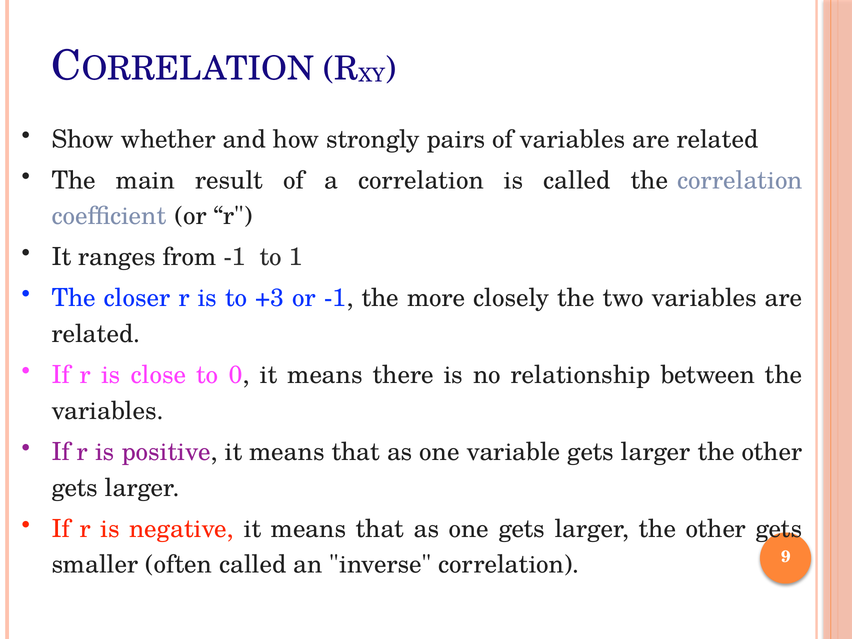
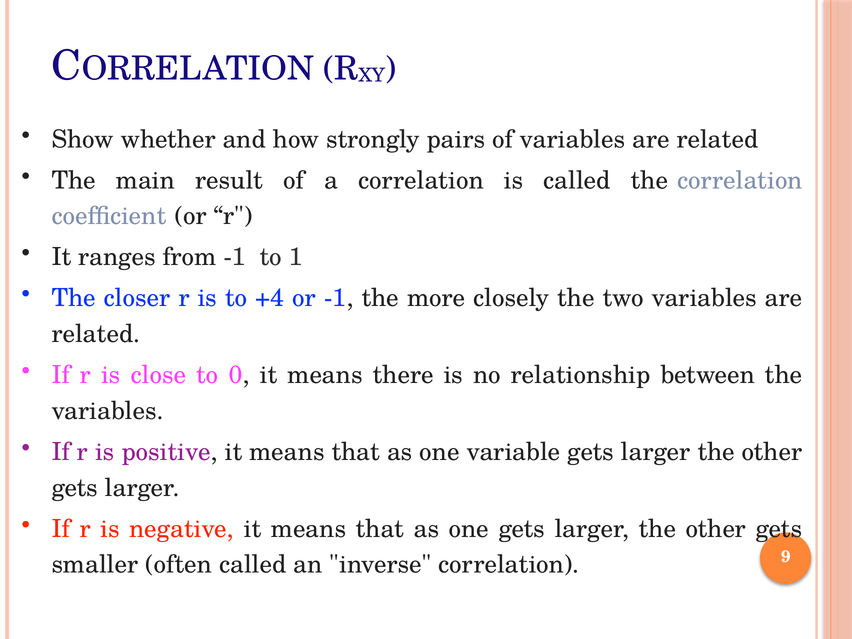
+3: +3 -> +4 (270, 298)
